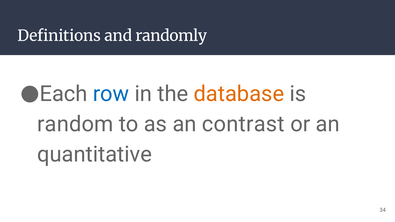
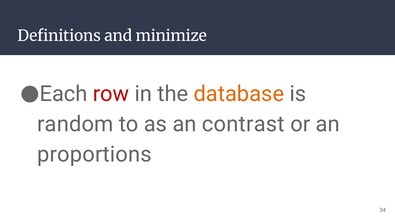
randomly: randomly -> minimize (171, 36)
row colour: blue -> red (111, 94)
quantitative: quantitative -> proportions (94, 154)
